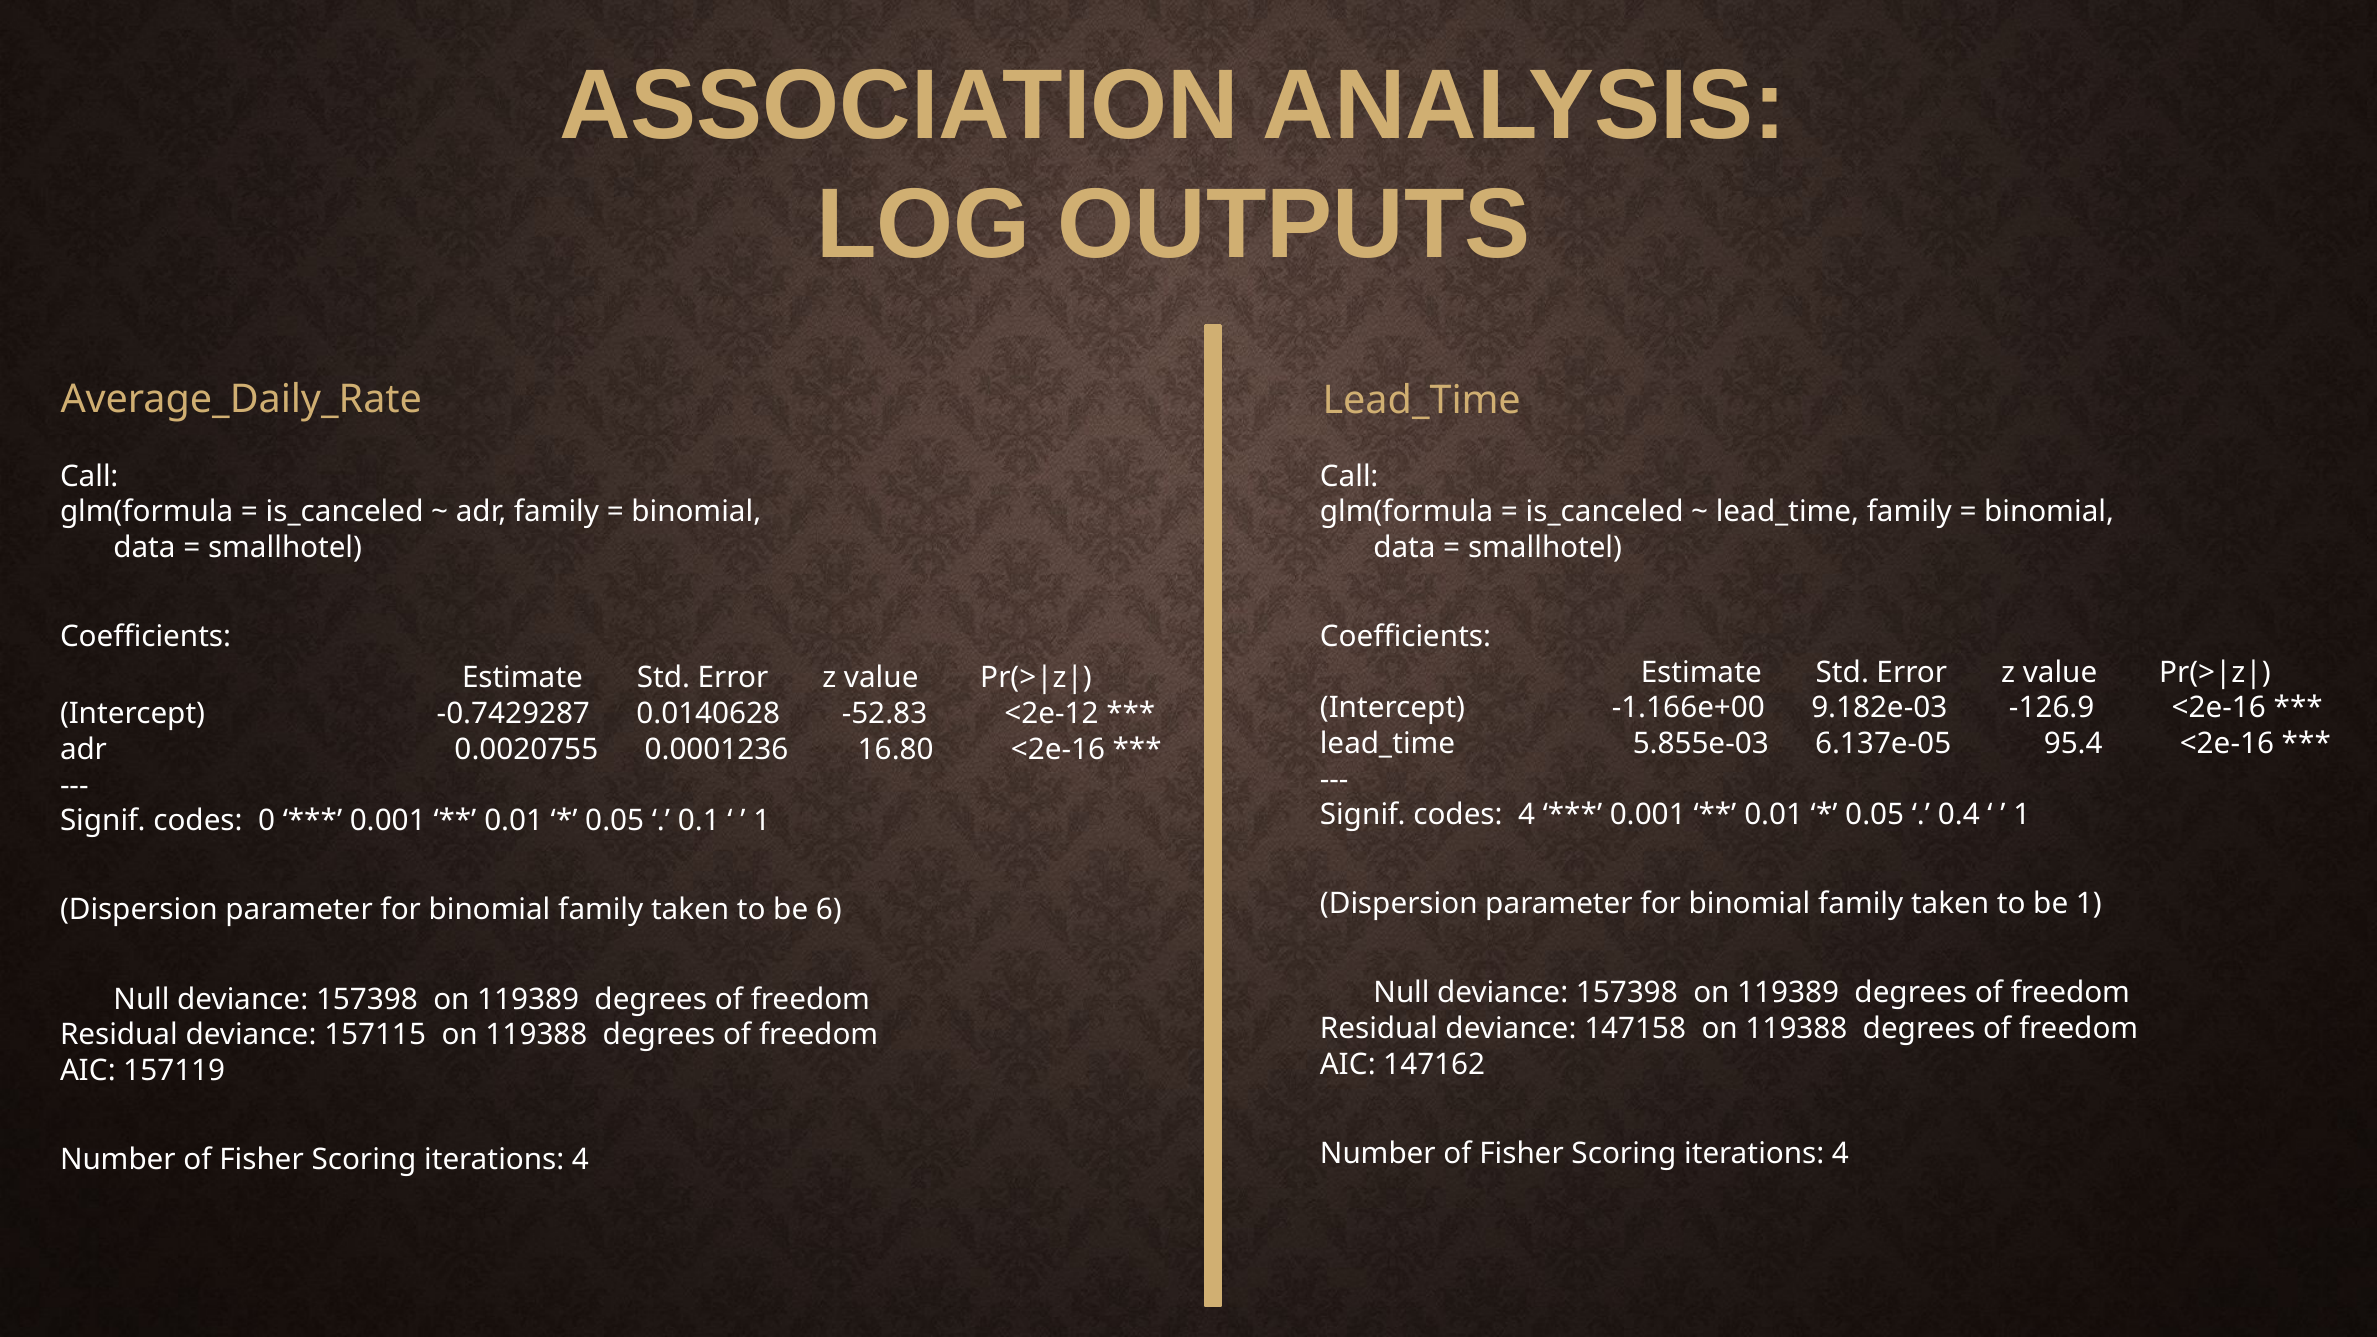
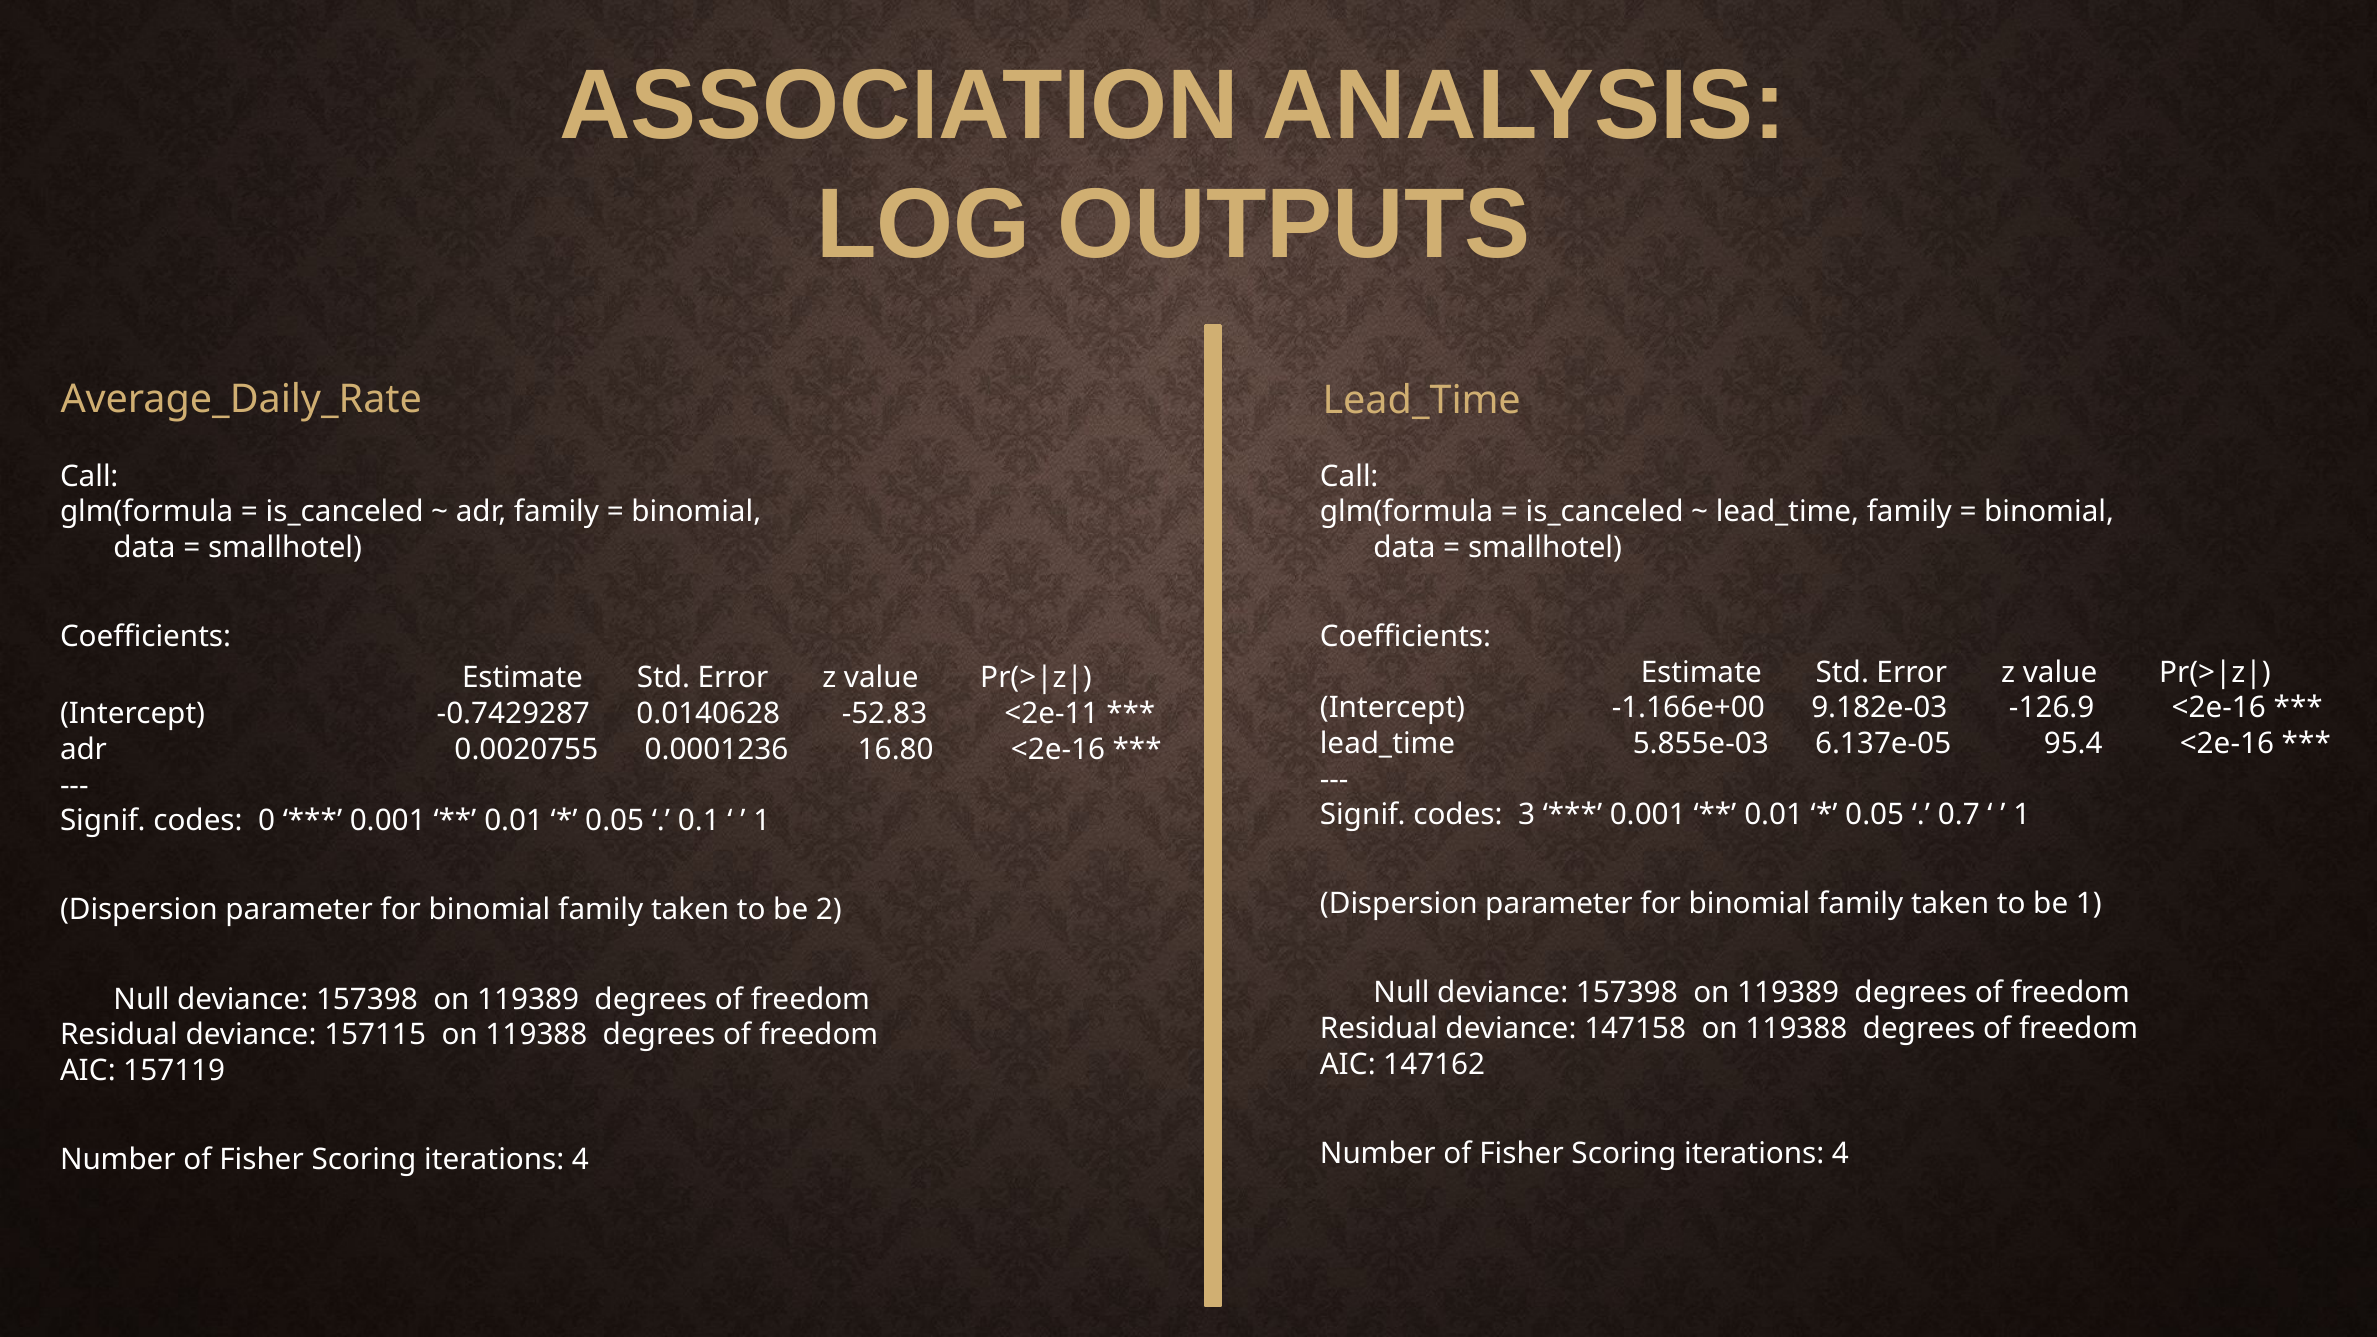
<2e-12: <2e-12 -> <2e-11 (1052, 714)
codes 4: 4 -> 3 (1527, 815)
0.4: 0.4 -> 0.7 (1959, 815)
6: 6 -> 2 (829, 910)
